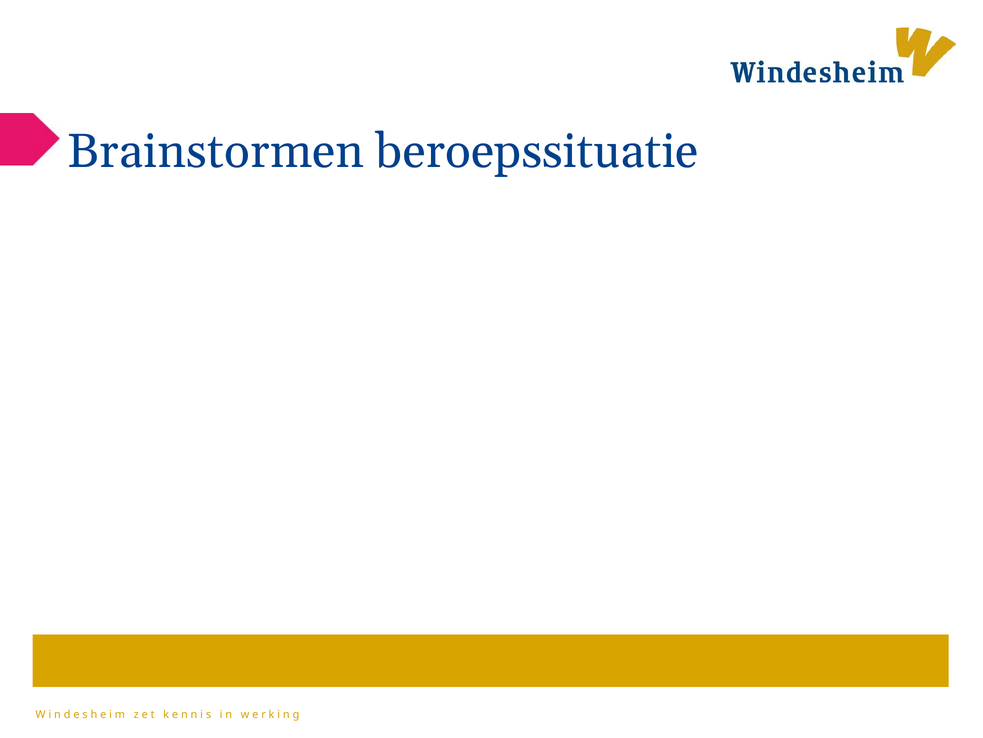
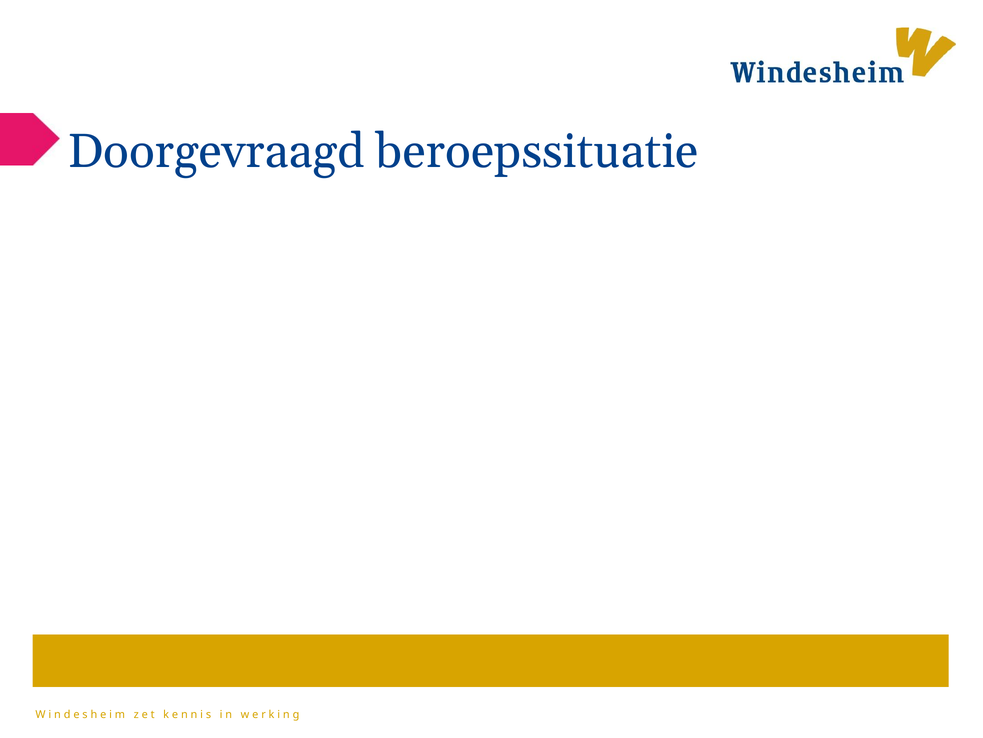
Brainstormen: Brainstormen -> Doorgevraagd (216, 152)
